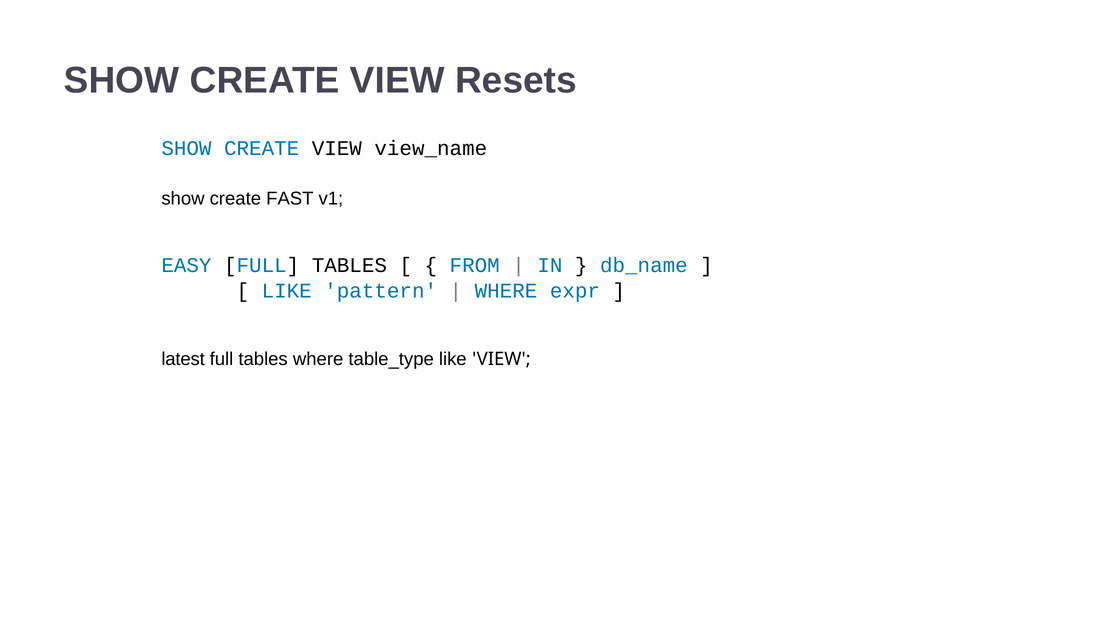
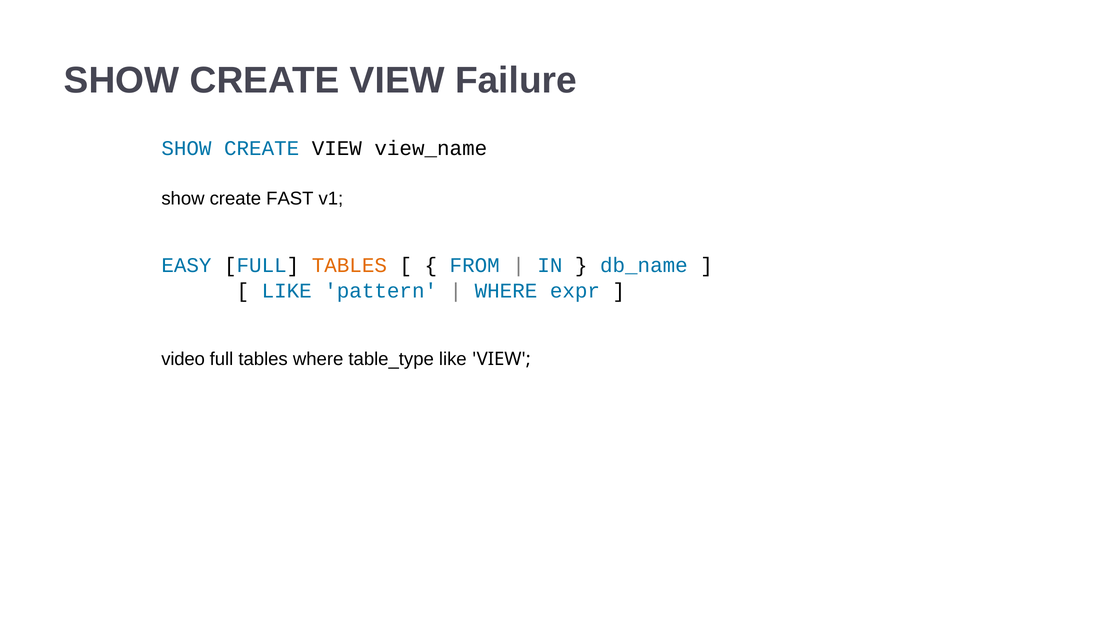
Resets: Resets -> Failure (516, 81)
TABLES colour: black -> orange (349, 265)
latest: latest -> video (183, 359)
